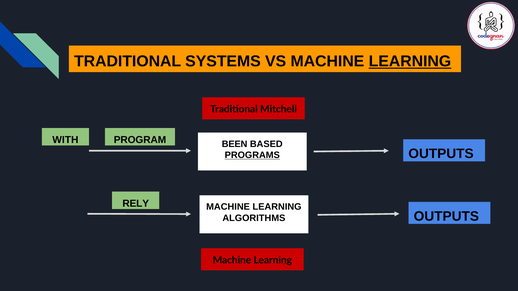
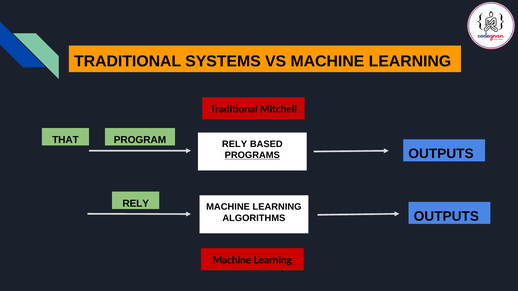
LEARNING underline: present -> none (410, 61)
WITH: WITH -> THAT (65, 140)
BEEN: BEEN -> RELY (234, 144)
